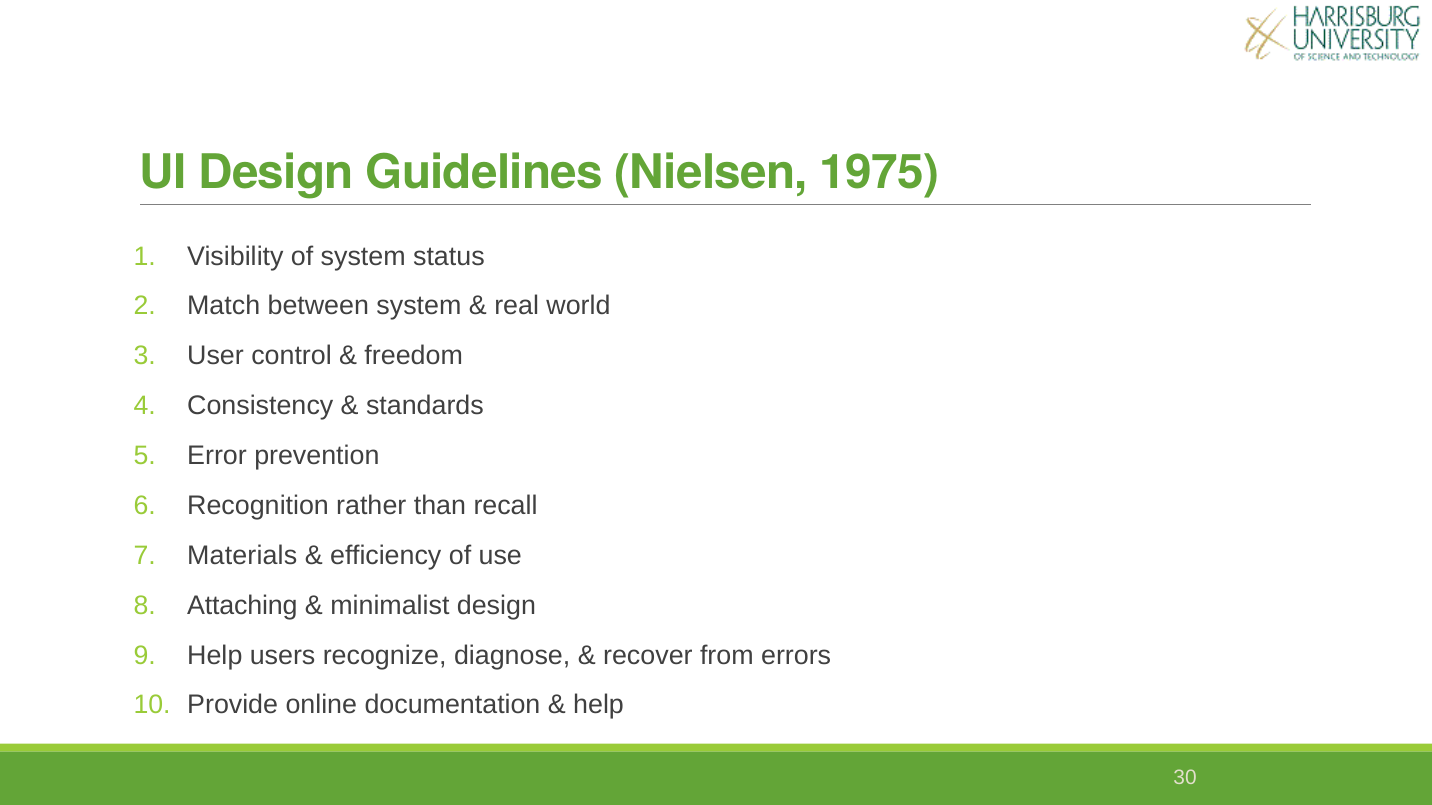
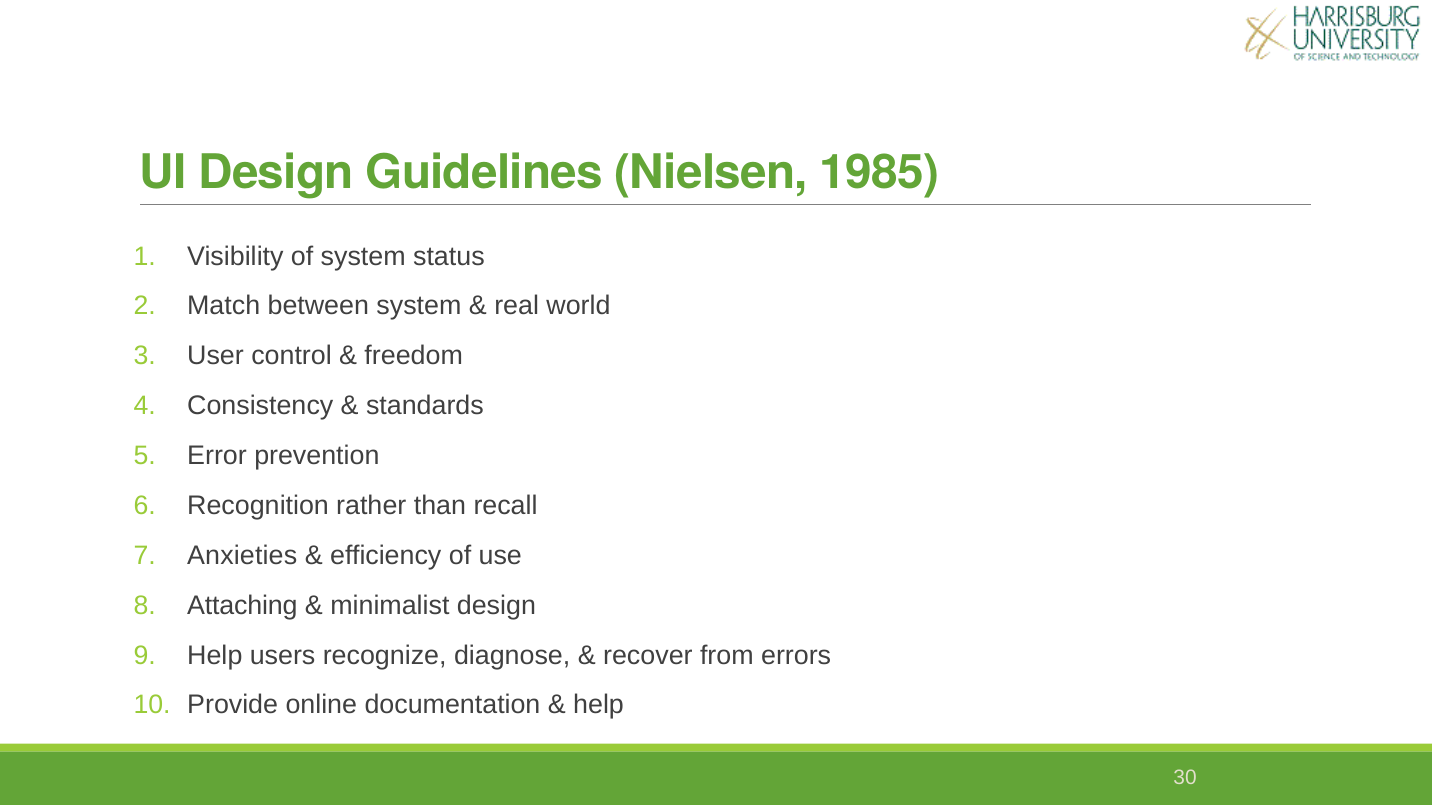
1975: 1975 -> 1985 (879, 173)
Materials: Materials -> Anxieties (242, 556)
